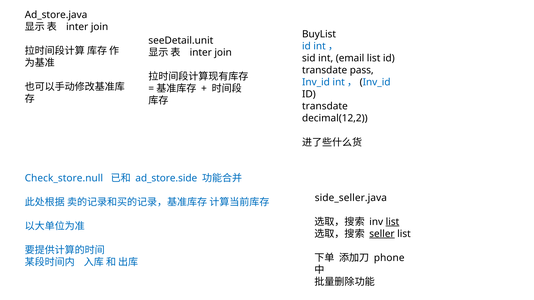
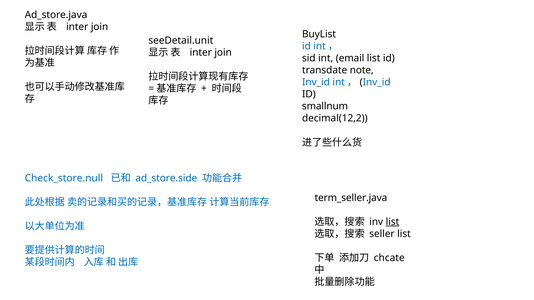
pass: pass -> note (362, 70)
transdate: transdate -> smallnum (325, 106)
side_seller.java: side_seller.java -> term_seller.java (351, 198)
seller underline: present -> none (382, 234)
phone: phone -> chcate (389, 258)
